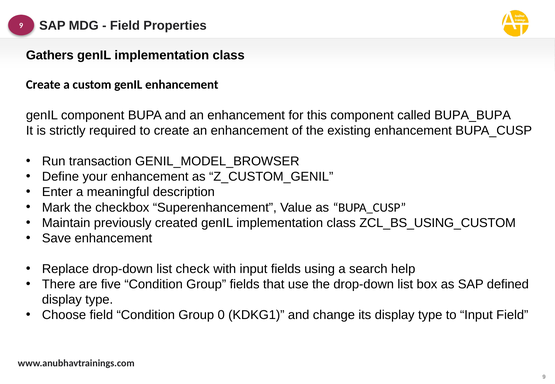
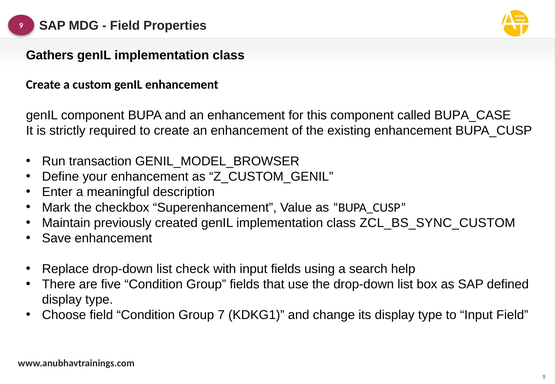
BUPA_BUPA: BUPA_BUPA -> BUPA_CASE (473, 115)
ZCL_BS_USING_CUSTOM: ZCL_BS_USING_CUSTOM -> ZCL_BS_SYNC_CUSTOM (437, 223)
0: 0 -> 7 (221, 315)
